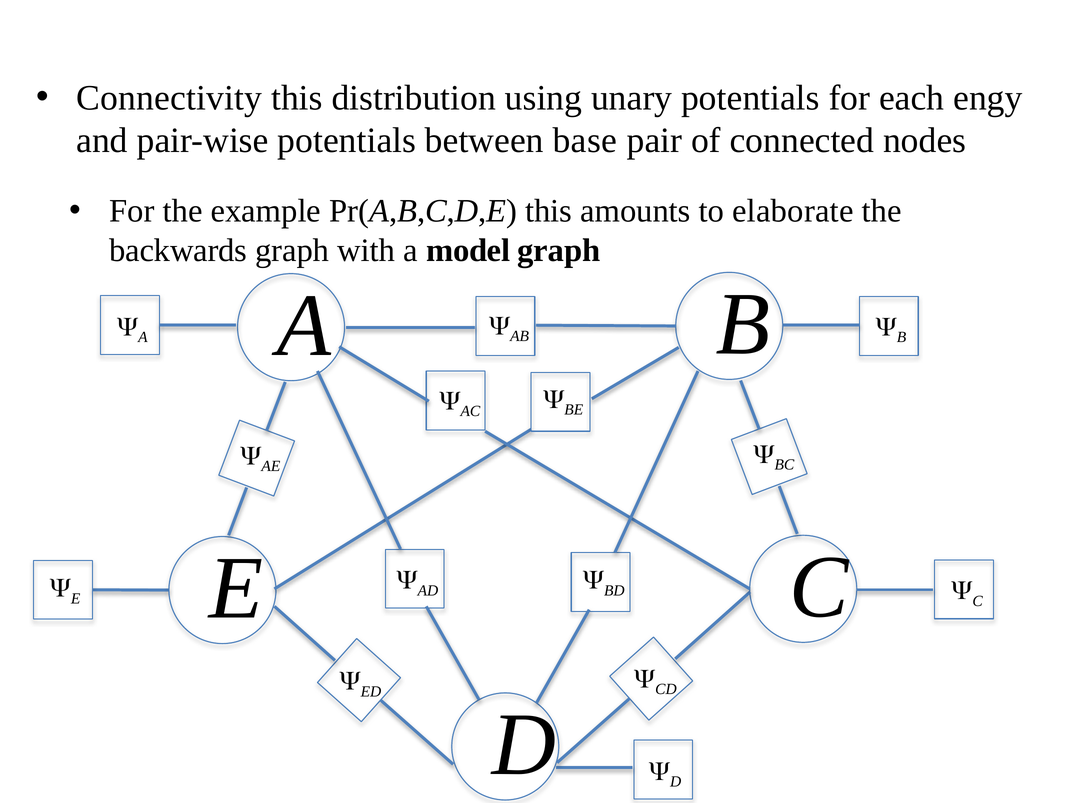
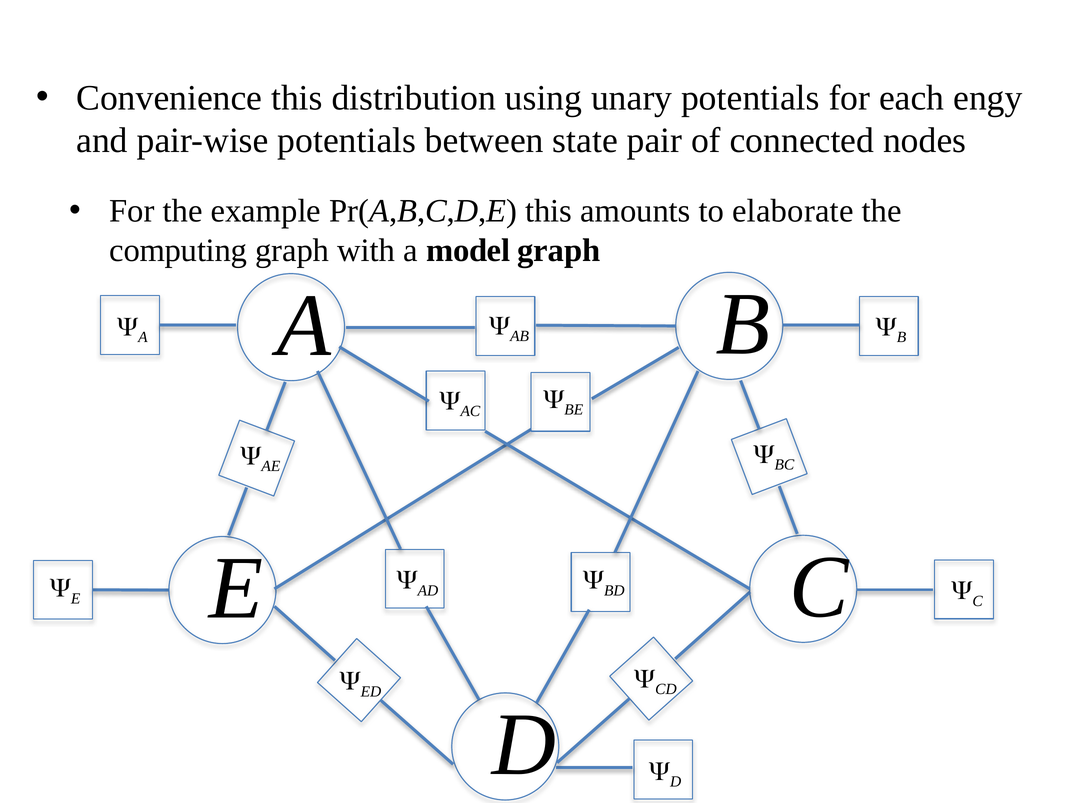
Connectivity: Connectivity -> Convenience (169, 98)
base: base -> state (585, 141)
backwards: backwards -> computing (178, 250)
